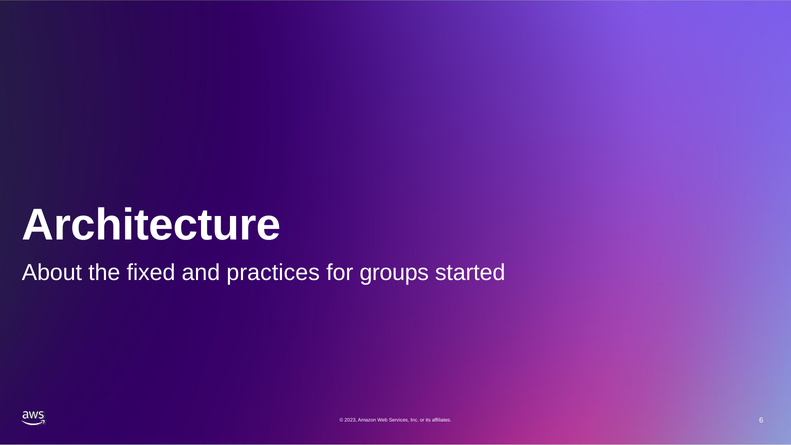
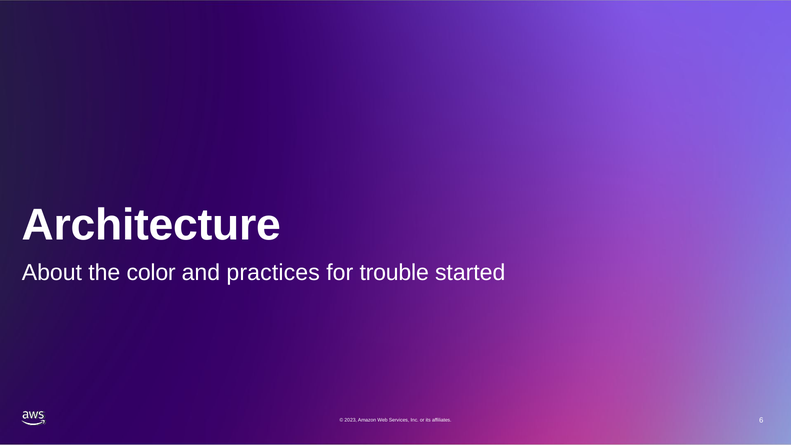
fixed: fixed -> color (151, 272)
groups: groups -> trouble (394, 272)
